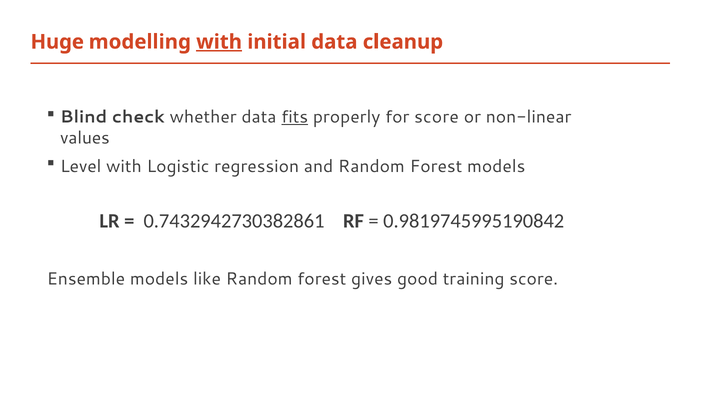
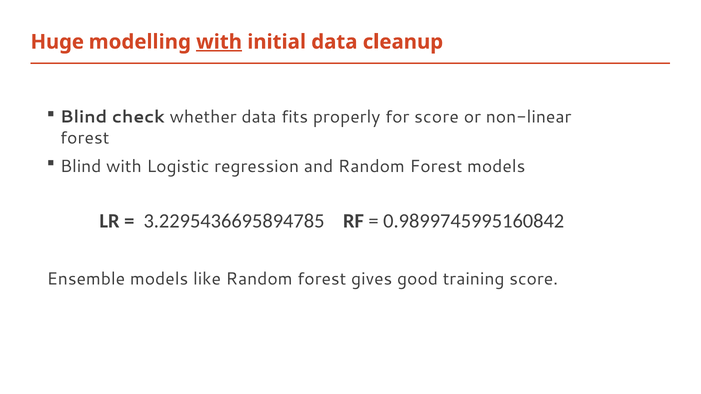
fits underline: present -> none (295, 117)
values: values -> forest (85, 138)
Level: Level -> Blind (81, 167)
0.7432942730382861: 0.7432942730382861 -> 3.2295436695894785 (234, 221)
0.9819745995190842: 0.9819745995190842 -> 0.9899745995160842 (474, 221)
